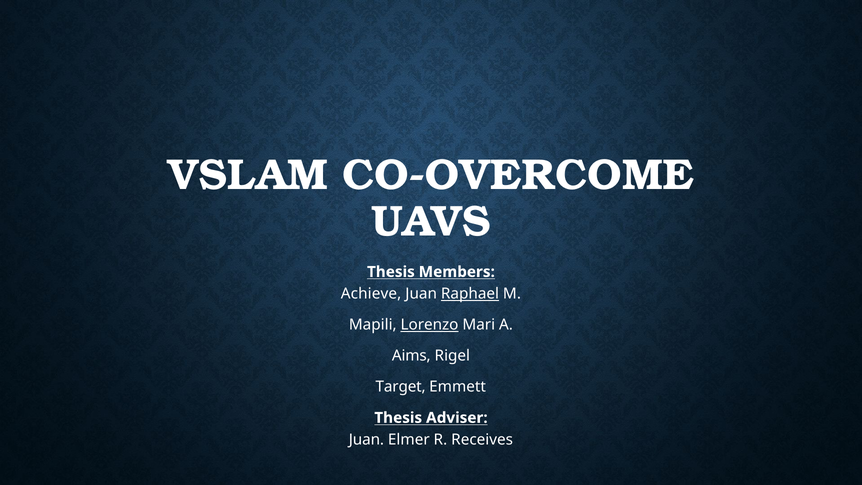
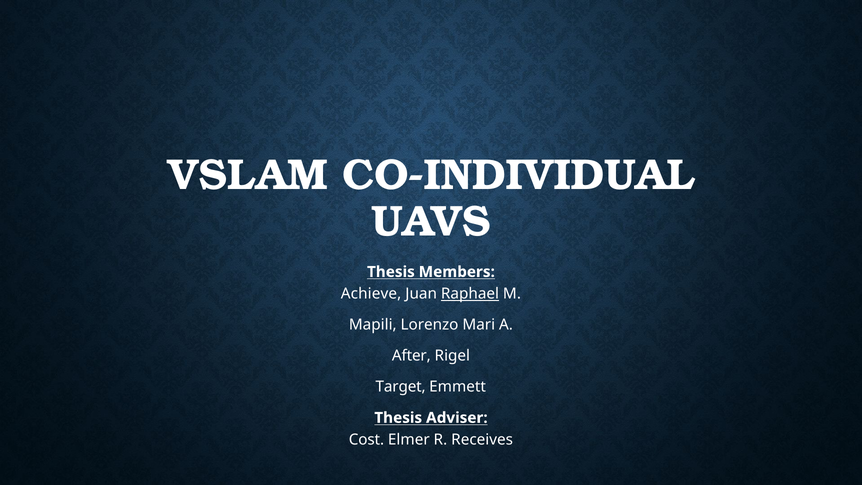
CO-OVERCOME: CO-OVERCOME -> CO-INDIVIDUAL (518, 175)
Lorenzo underline: present -> none (430, 325)
Aims: Aims -> After (411, 356)
Juan: Juan -> Cost (366, 440)
